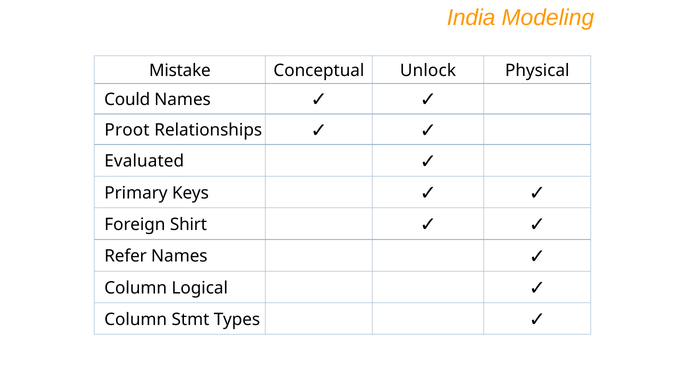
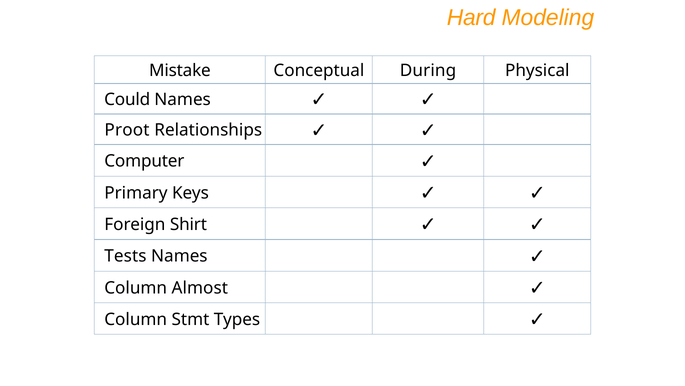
India: India -> Hard (471, 18)
Unlock: Unlock -> During (428, 70)
Evaluated: Evaluated -> Computer (144, 161)
Refer: Refer -> Tests (125, 256)
Logical: Logical -> Almost (200, 287)
